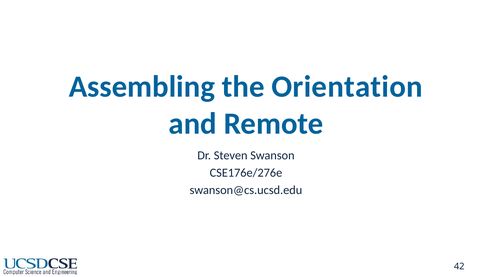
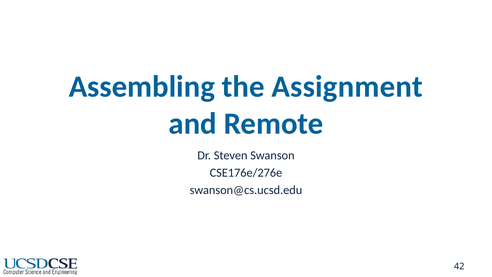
Orientation: Orientation -> Assignment (347, 87)
